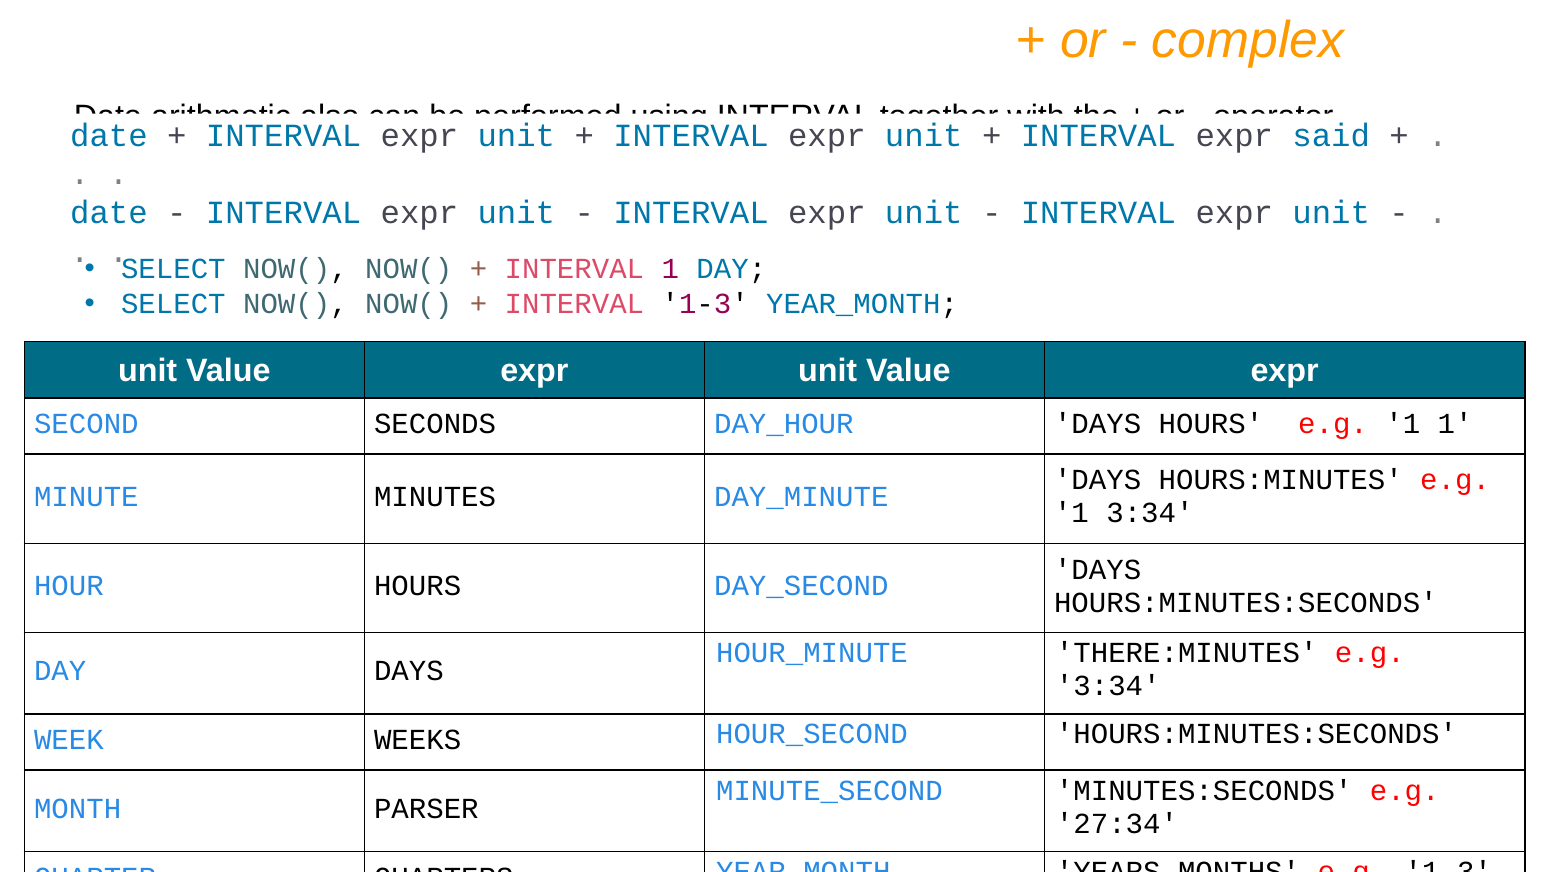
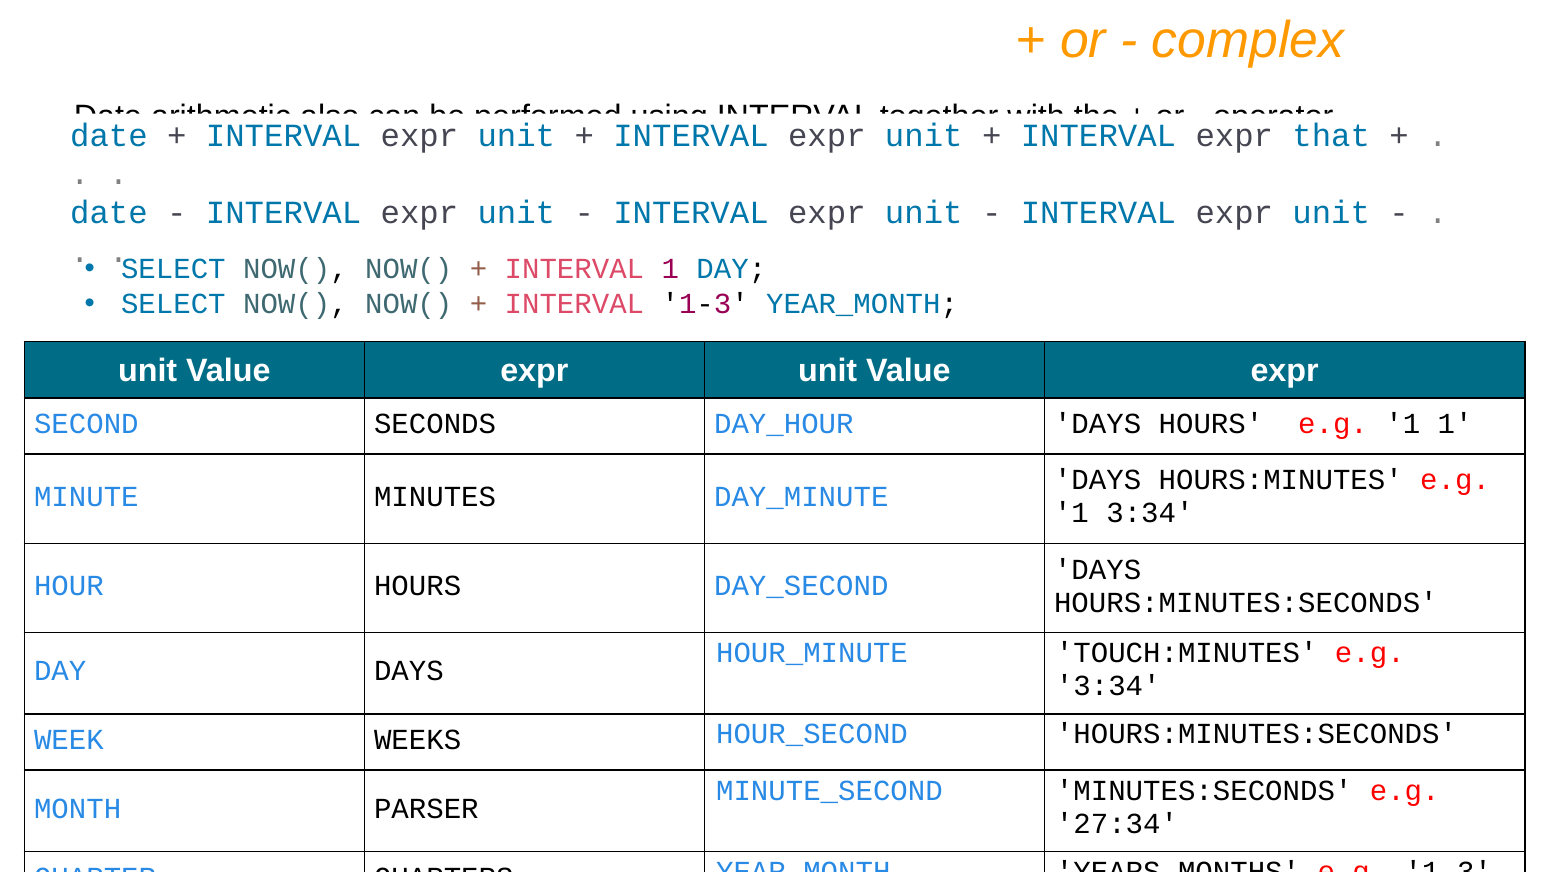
said: said -> that (1331, 135)
THERE:MINUTES: THERE:MINUTES -> TOUCH:MINUTES (1187, 653)
